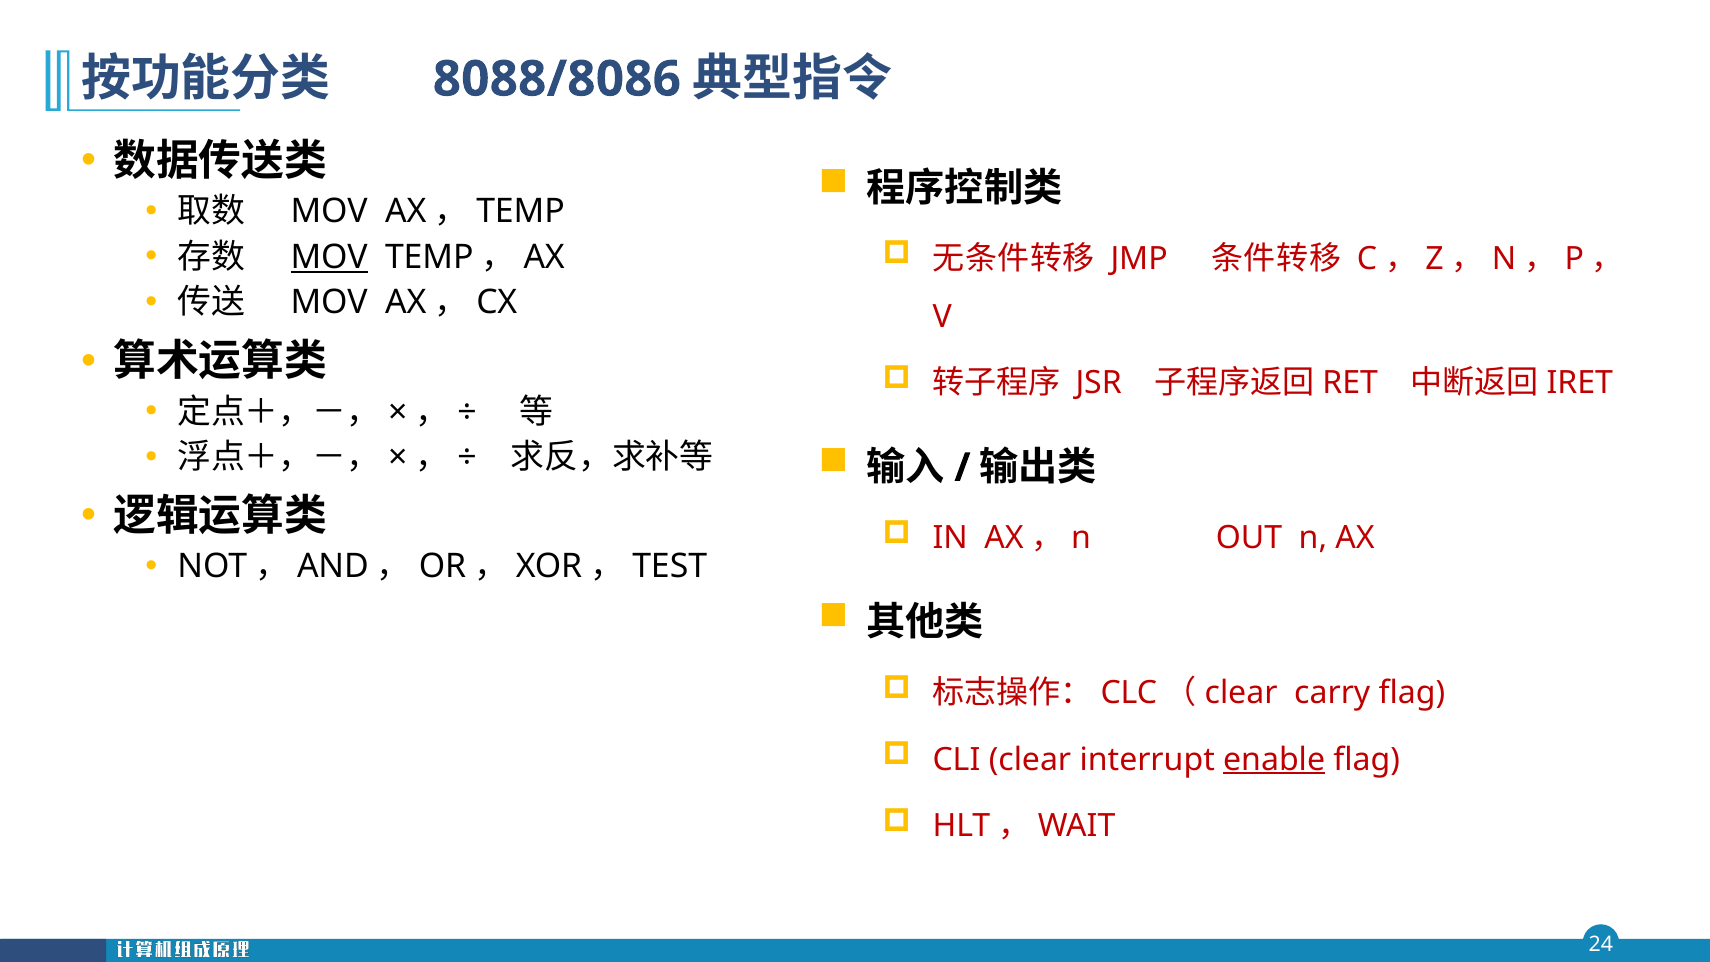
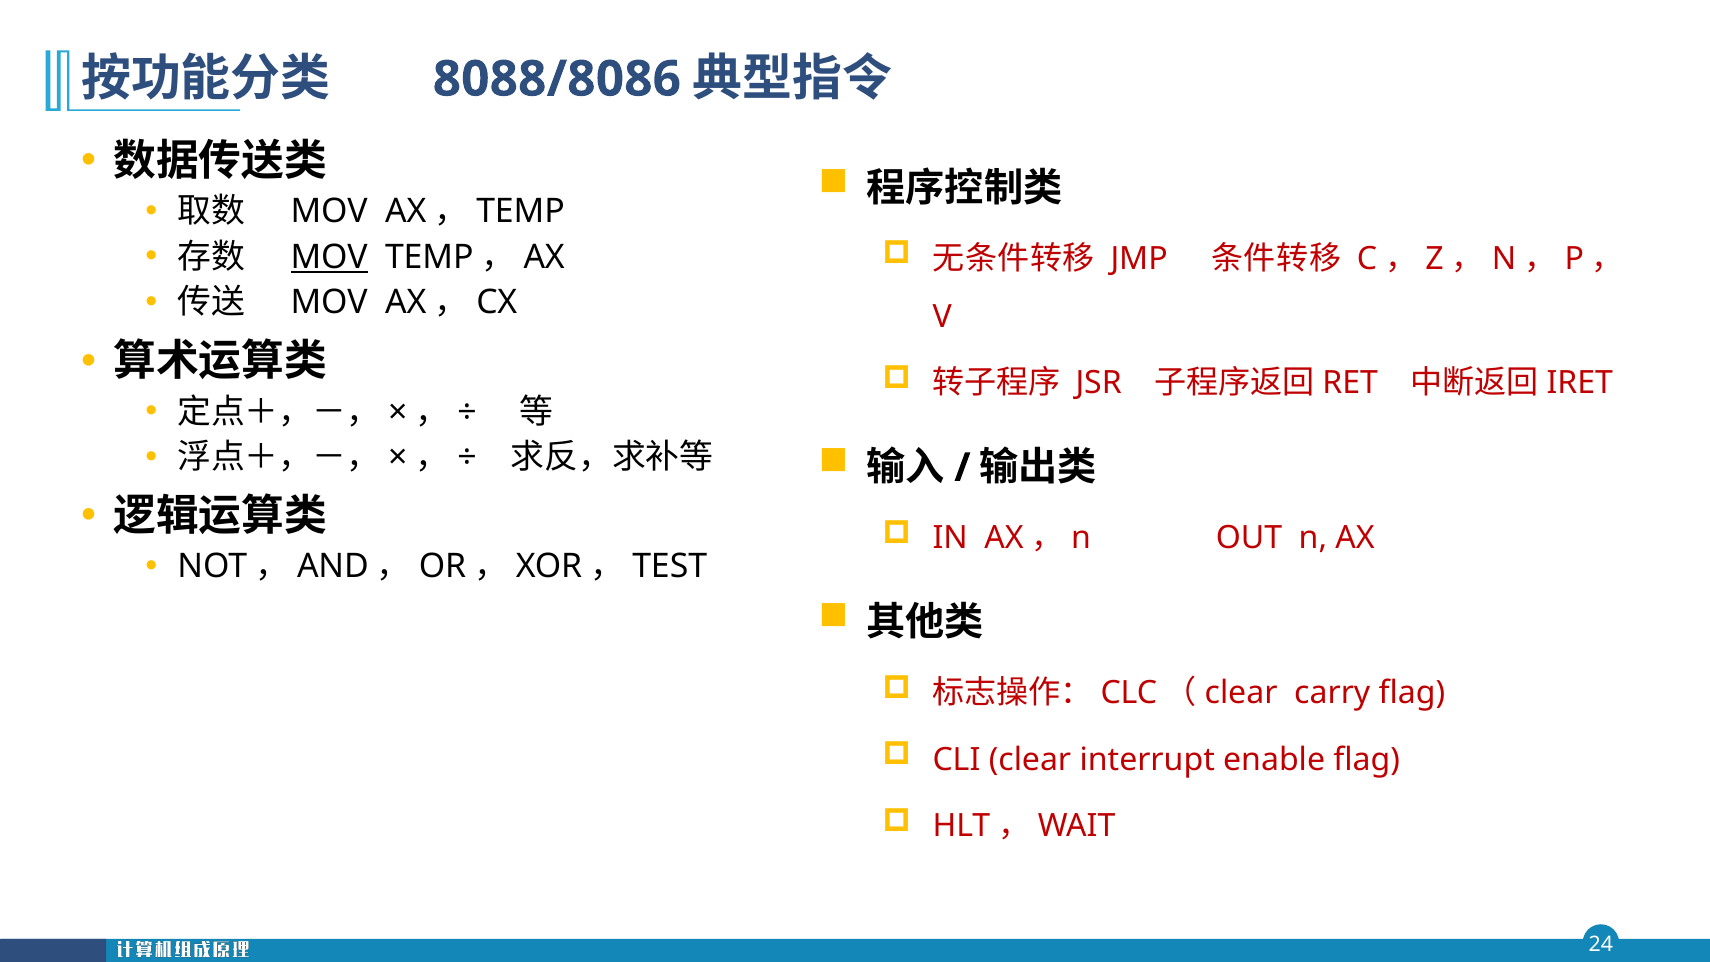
enable underline: present -> none (1274, 759)
